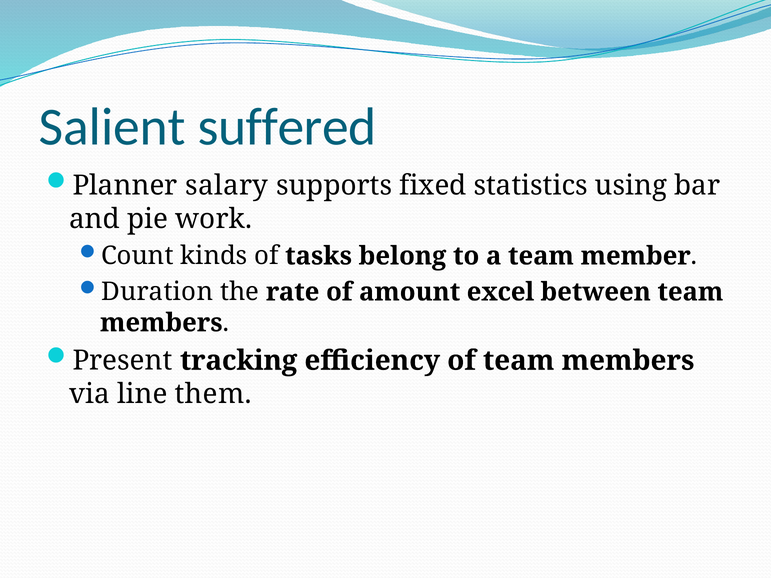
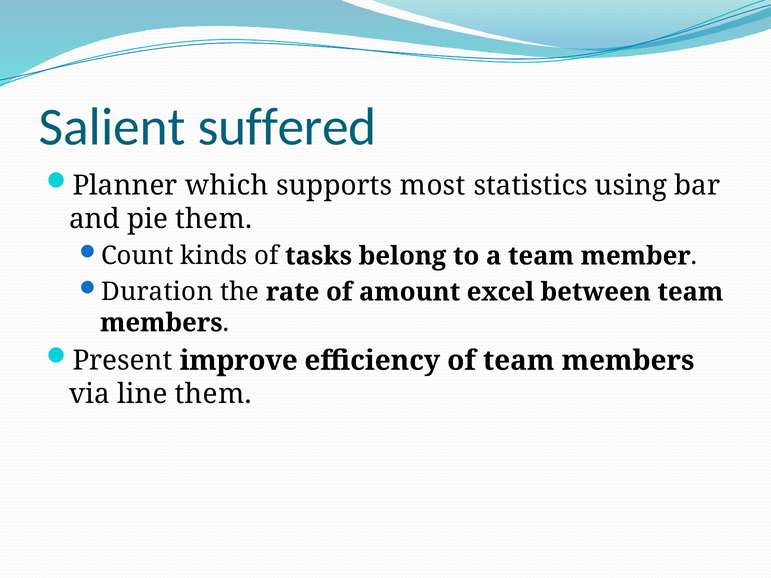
salary: salary -> which (227, 186)
fixed: fixed -> most (433, 186)
pie work: work -> them (214, 219)
tracking: tracking -> improve (239, 361)
